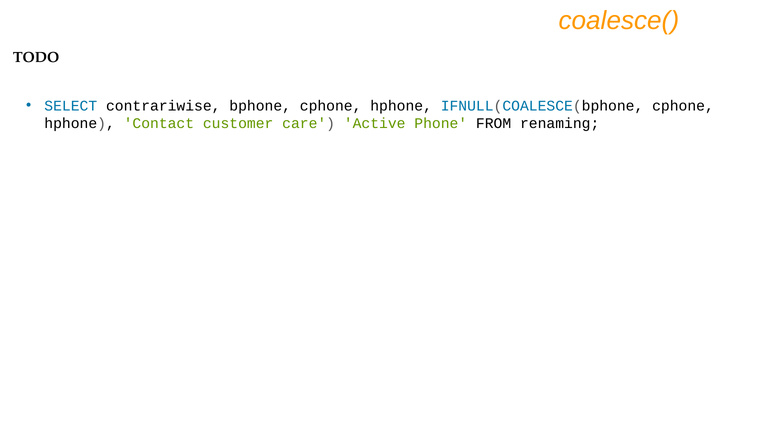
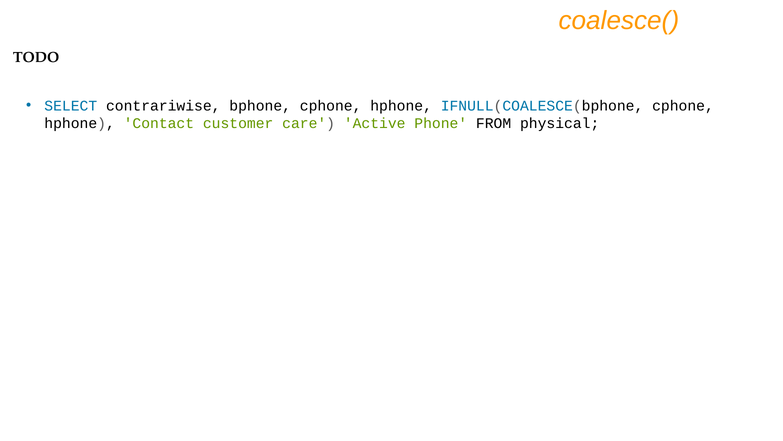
renaming: renaming -> physical (560, 123)
